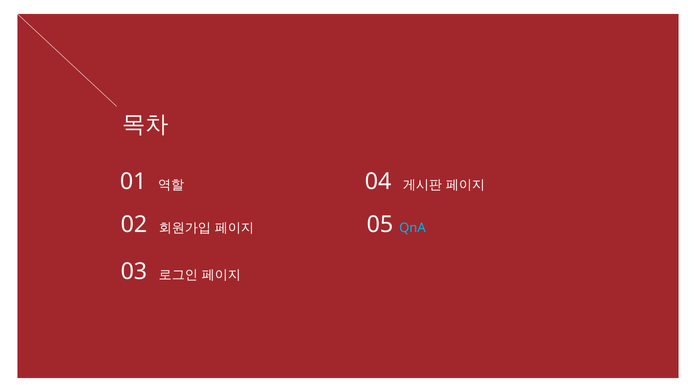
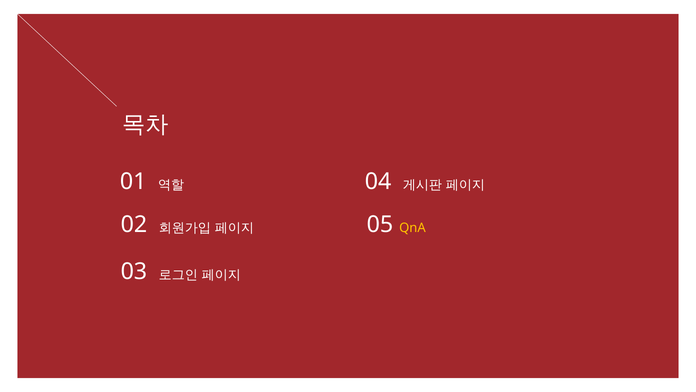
QnA colour: light blue -> yellow (412, 228)
